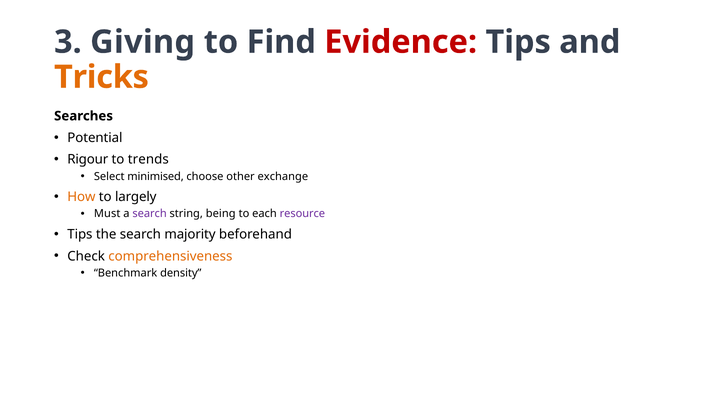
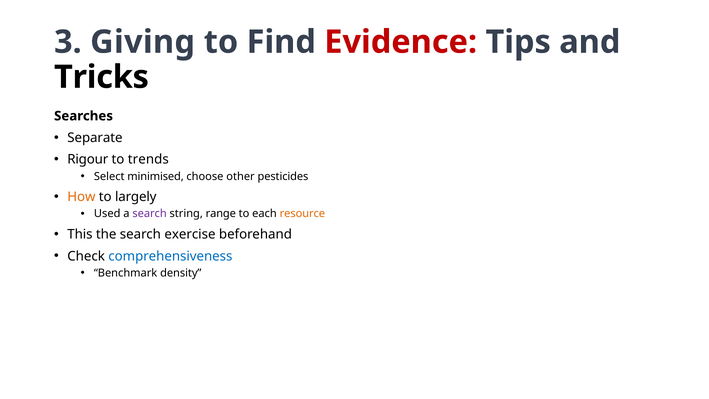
Tricks colour: orange -> black (101, 77)
Potential: Potential -> Separate (95, 138)
exchange: exchange -> pesticides (283, 176)
Must: Must -> Used (107, 214)
being: being -> range (221, 214)
resource colour: purple -> orange (302, 214)
Tips: Tips -> This (80, 234)
majority: majority -> exercise (190, 234)
comprehensiveness colour: orange -> blue (170, 256)
